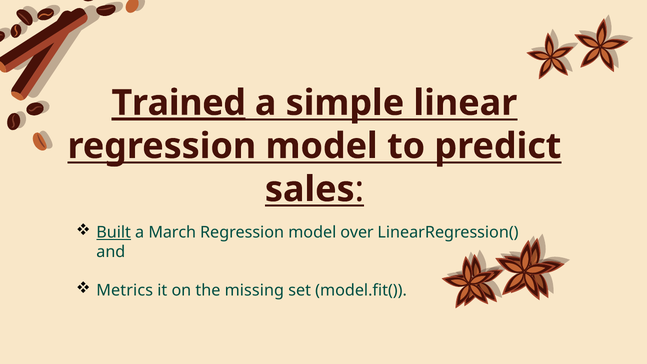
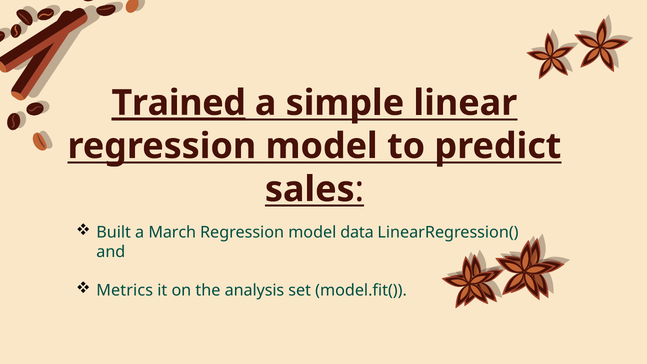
Built underline: present -> none (114, 232)
over: over -> data (357, 232)
missing: missing -> analysis (254, 291)
